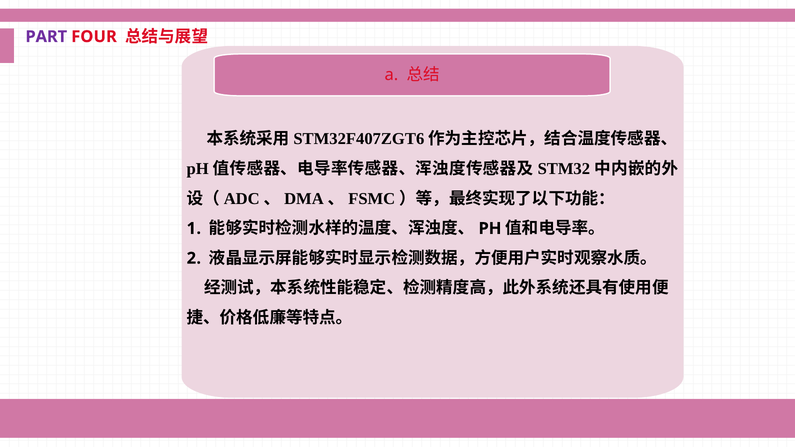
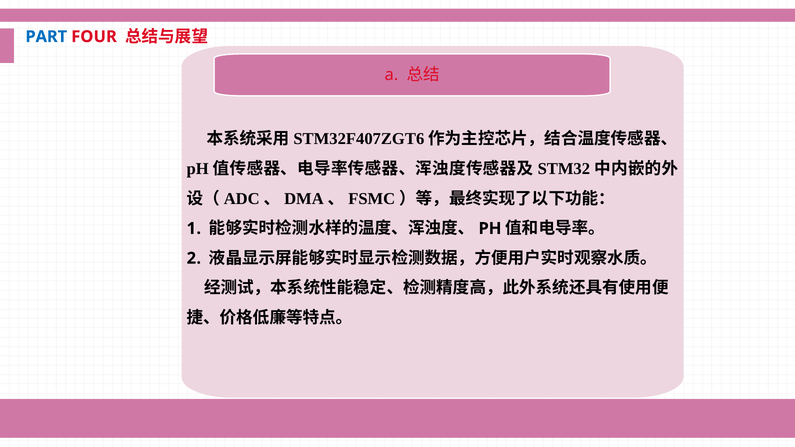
PART colour: purple -> blue (46, 37)
